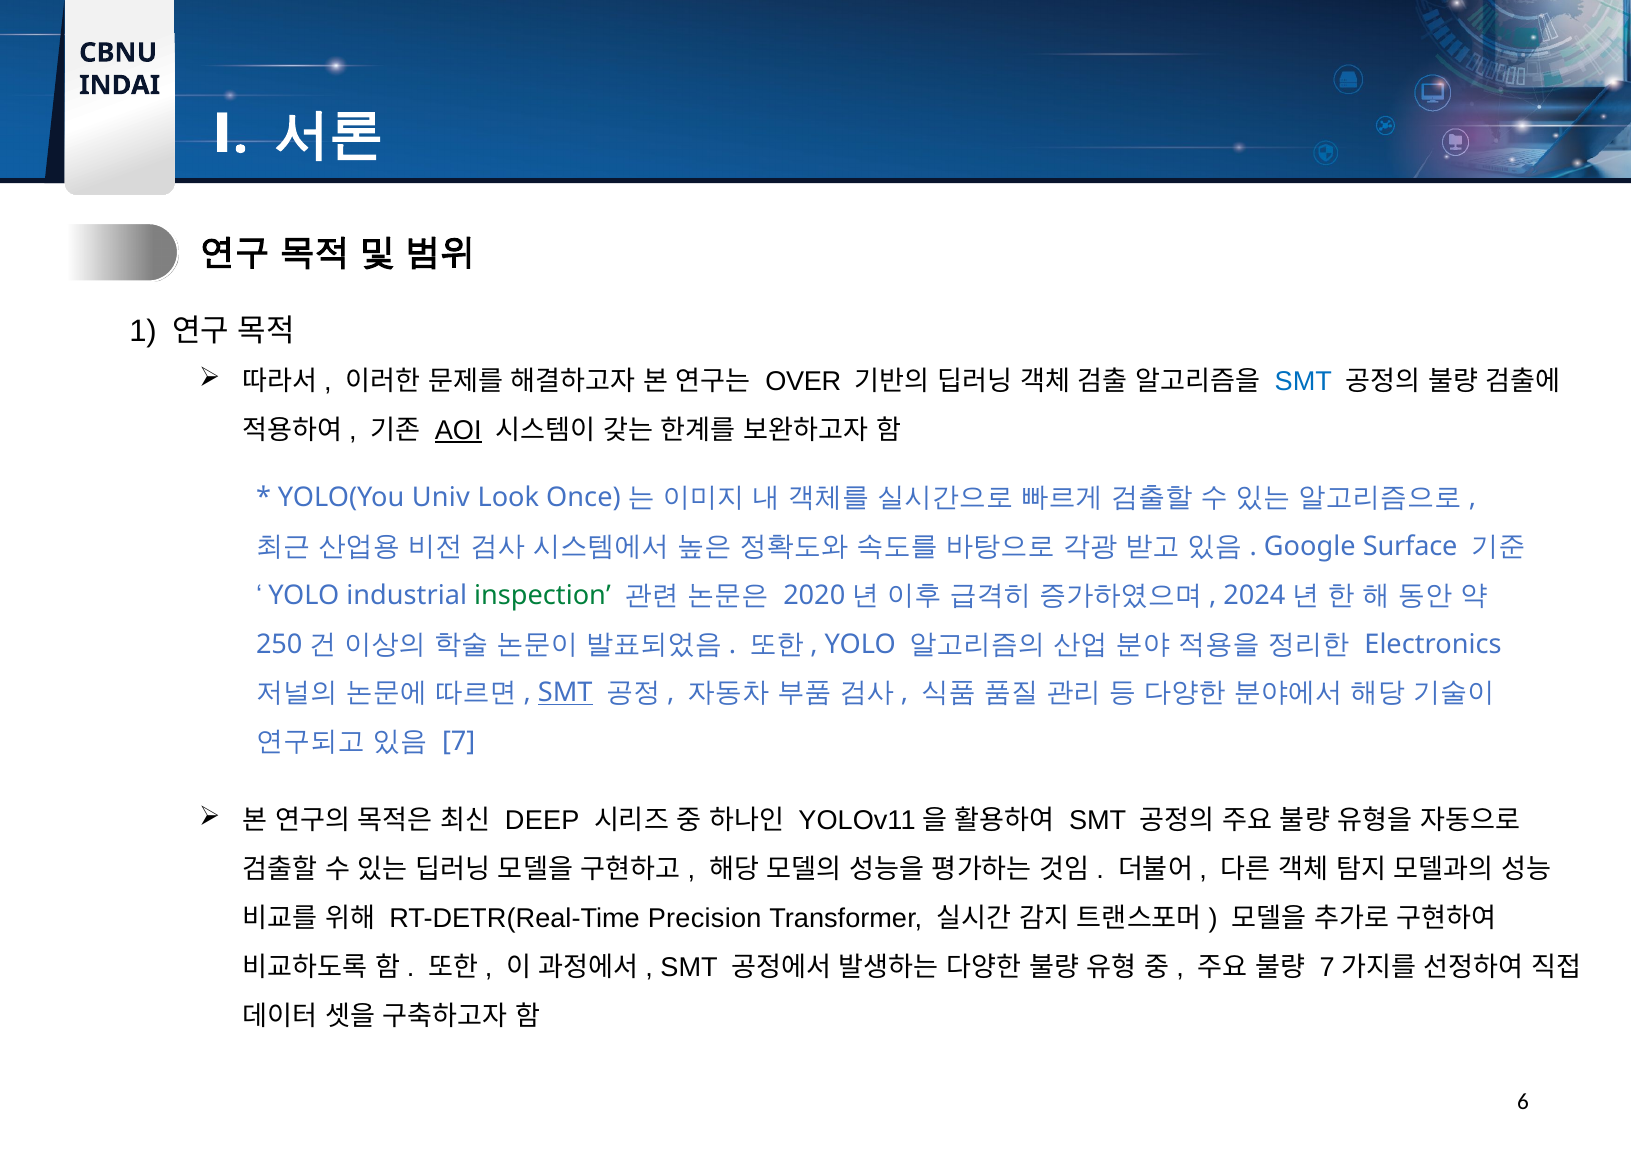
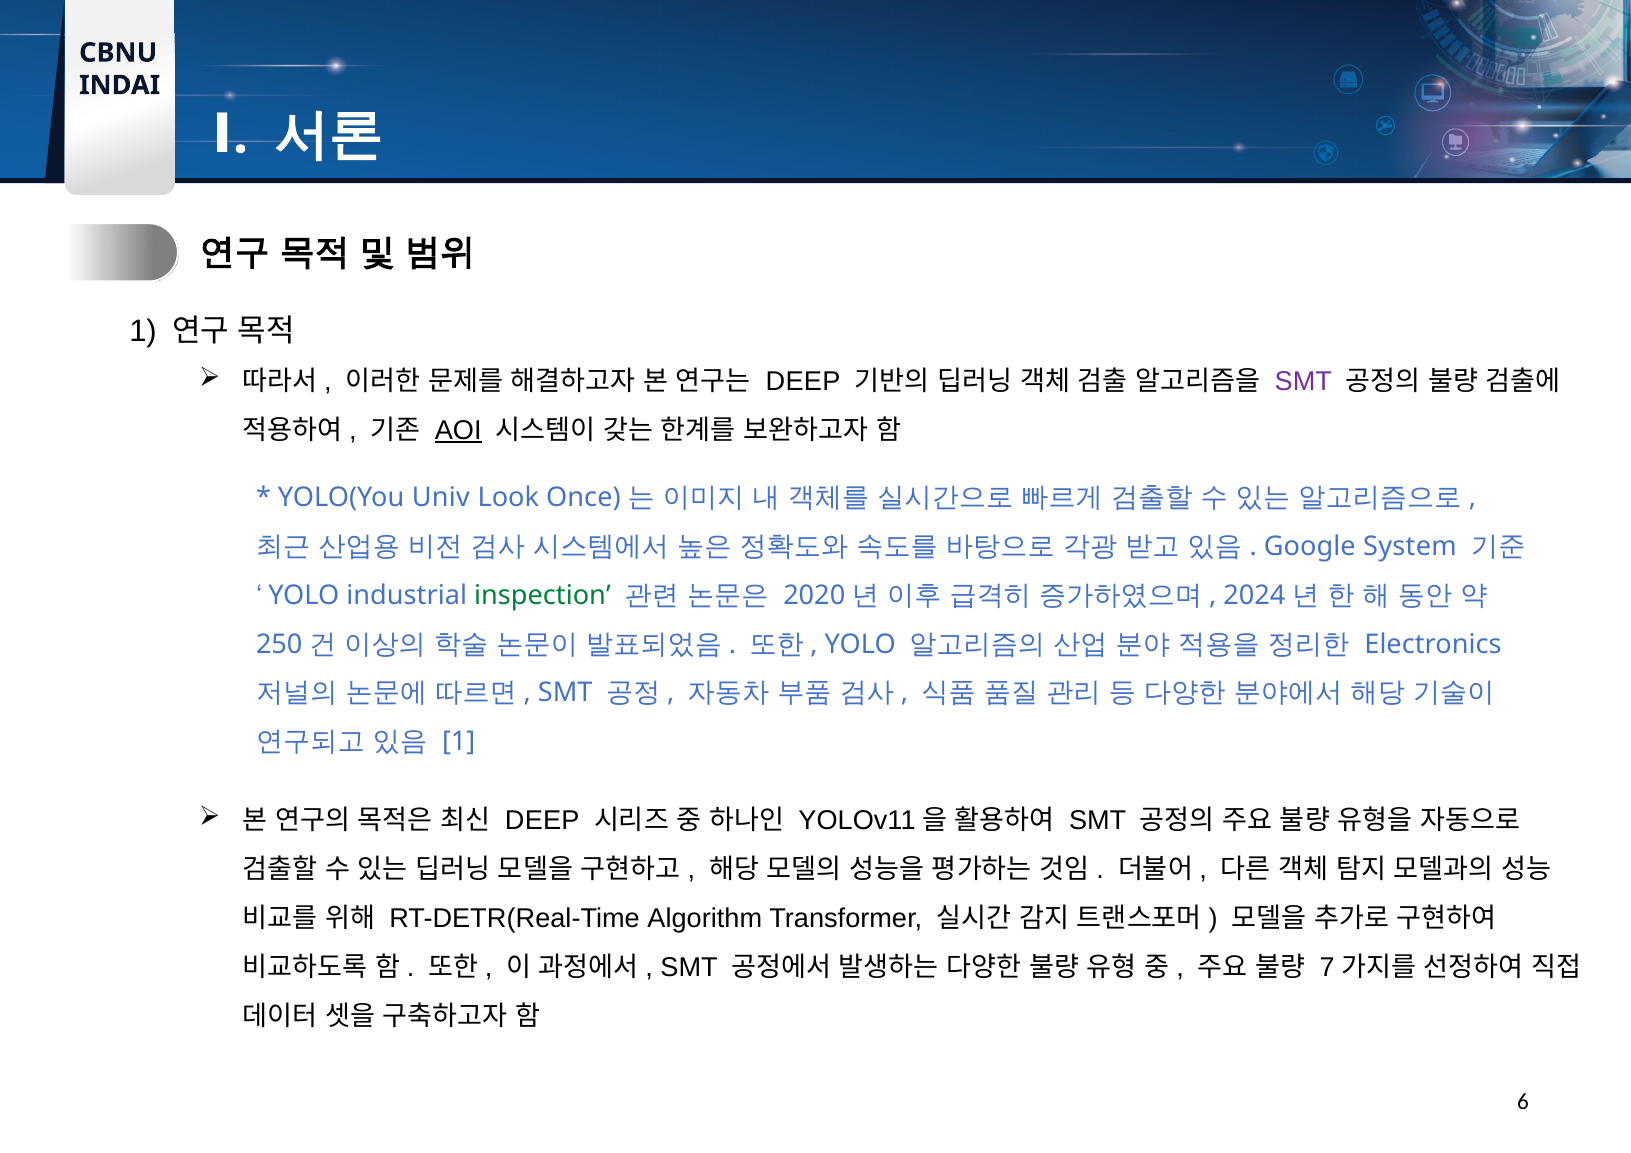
OVER: OVER -> DEEP (803, 382)
SMT colour: blue -> purple (1303, 382)
Surface: Surface -> System (1410, 547)
SMT underline: present -> none (565, 693)
7: 7 -> 1 (459, 742)
Precision: Precision -> Algorithm (705, 919)
